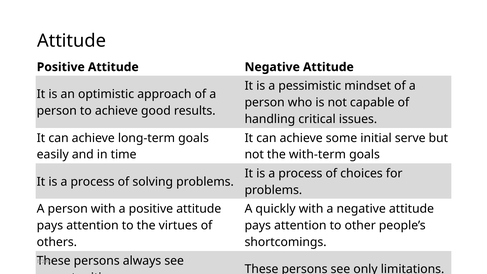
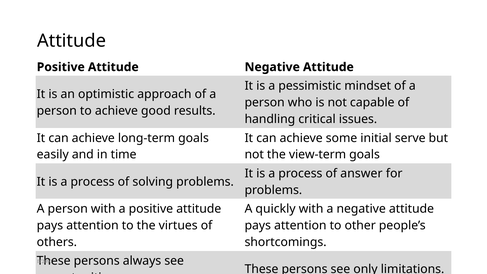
with-term: with-term -> view-term (318, 155)
choices: choices -> answer (361, 173)
